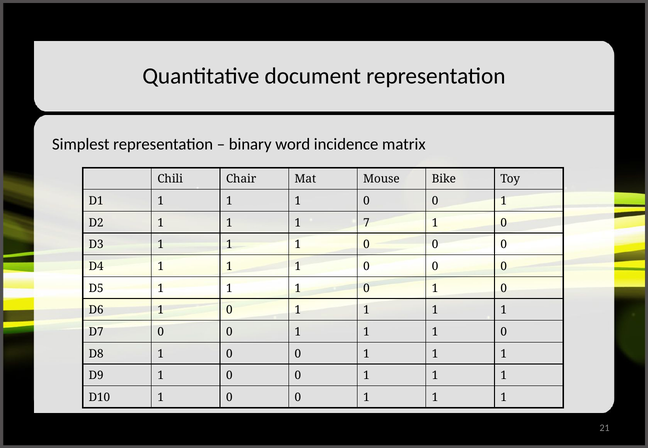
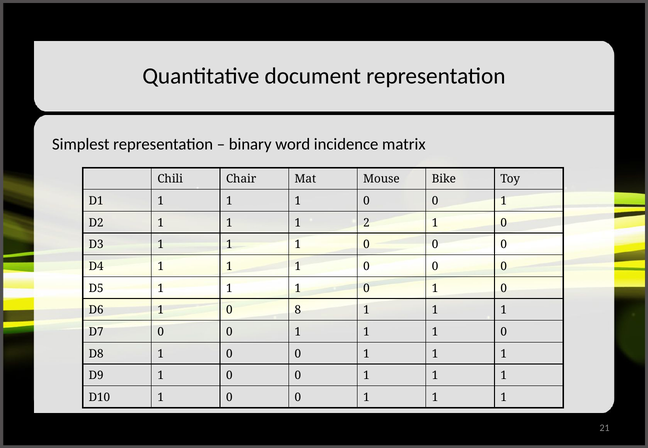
7: 7 -> 2 (366, 223)
D6 1 0 1: 1 -> 8 (298, 311)
